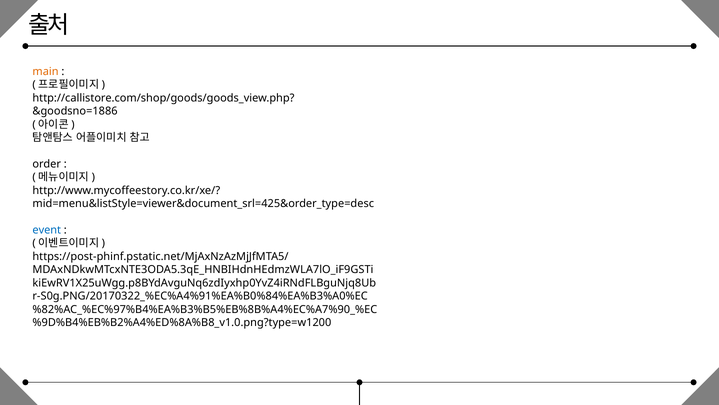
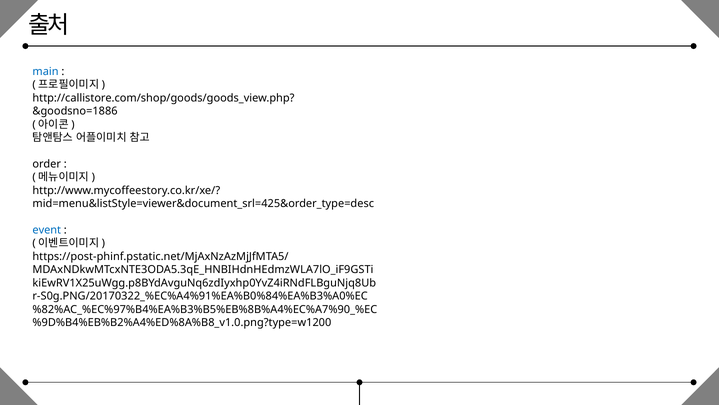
main colour: orange -> blue (46, 72)
